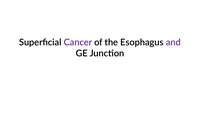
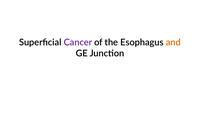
and colour: purple -> orange (173, 42)
